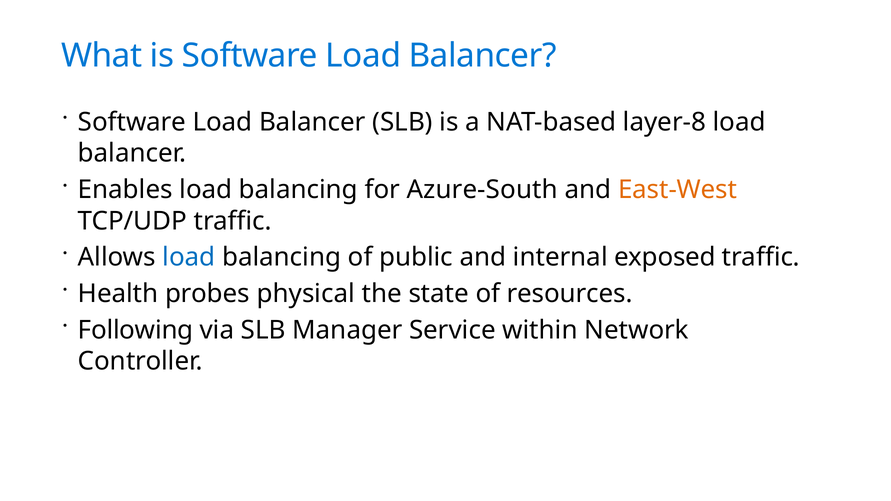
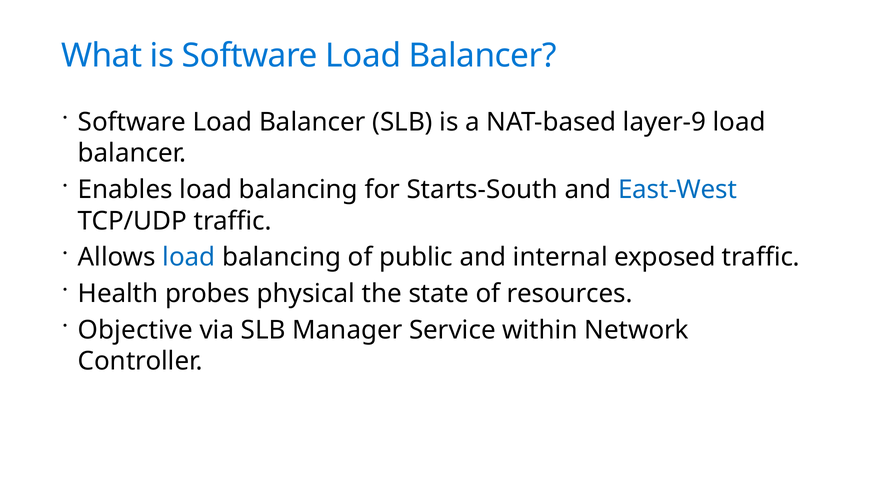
layer-8: layer-8 -> layer-9 (664, 122)
Azure-South: Azure-South -> Starts-South (482, 190)
East-West colour: orange -> blue (678, 190)
Following: Following -> Objective (135, 330)
